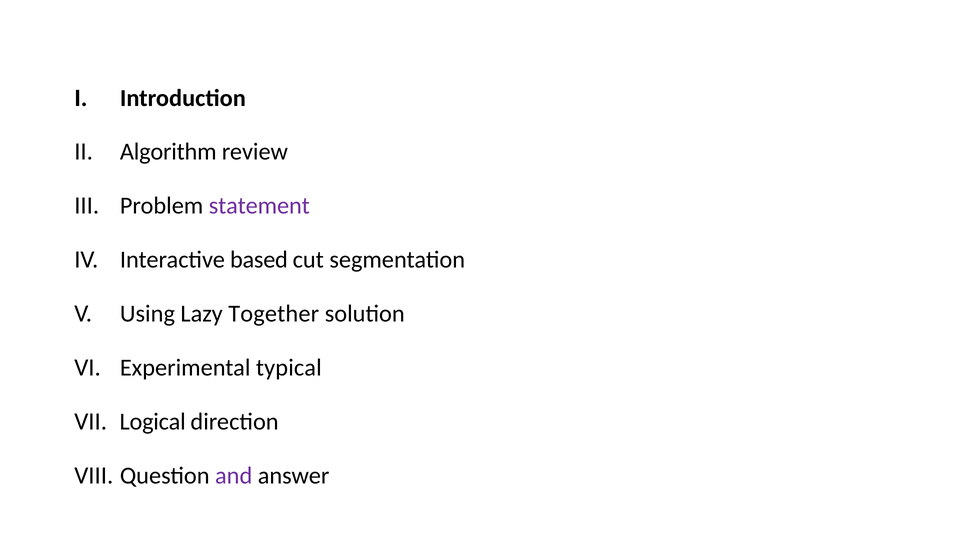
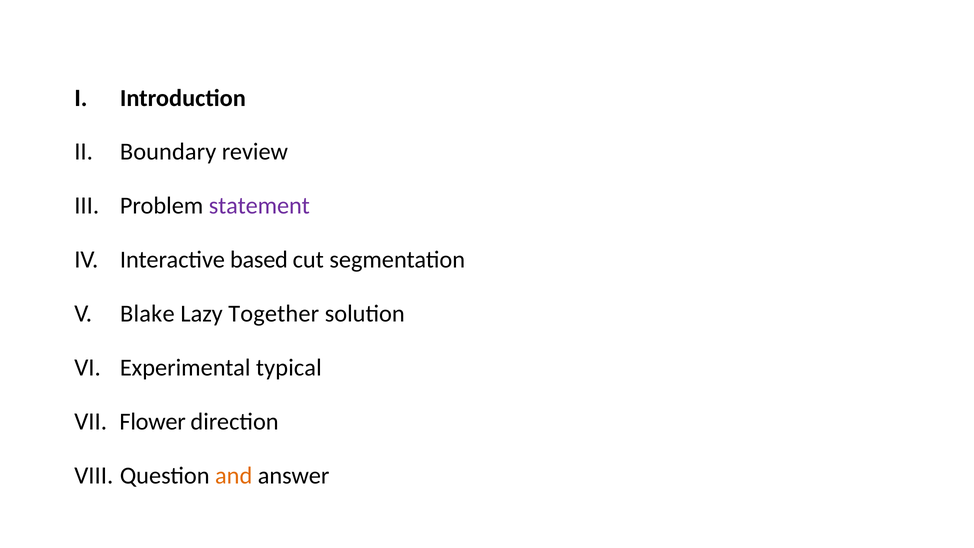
Algorithm: Algorithm -> Boundary (168, 152)
Using: Using -> Blake (147, 314)
Logical: Logical -> Flower (153, 422)
and colour: purple -> orange (234, 476)
